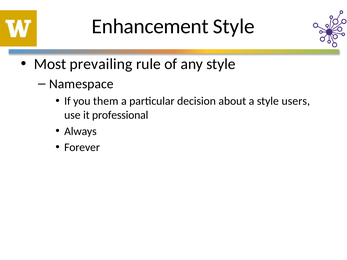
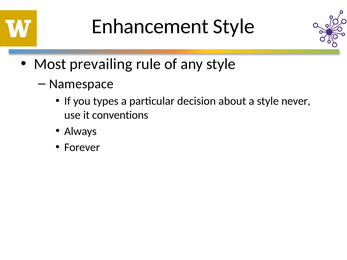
them: them -> types (106, 101)
users: users -> never (296, 101)
professional: professional -> conventions (120, 115)
